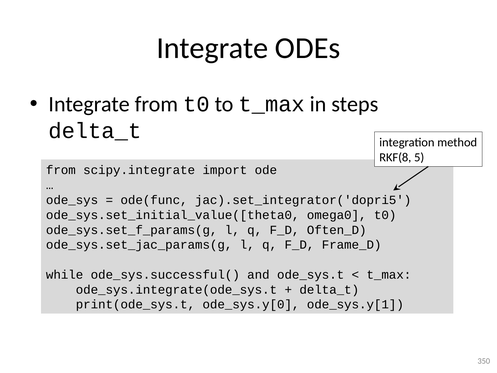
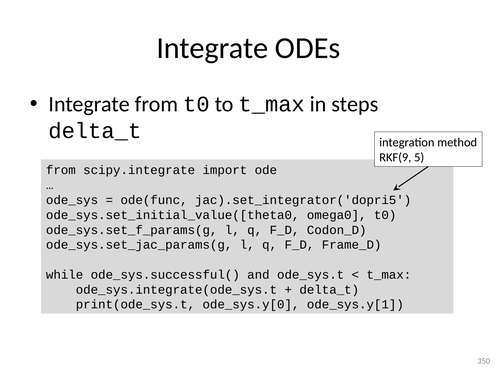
RKF(8: RKF(8 -> RKF(9 (395, 157)
Often_D: Often_D -> Codon_D (337, 230)
